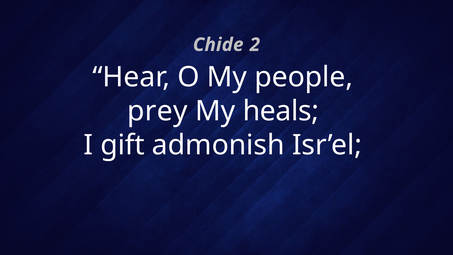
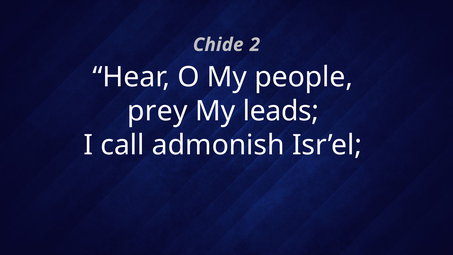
heals: heals -> leads (281, 111)
gift: gift -> call (122, 145)
